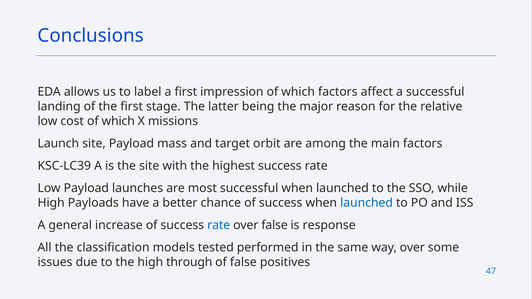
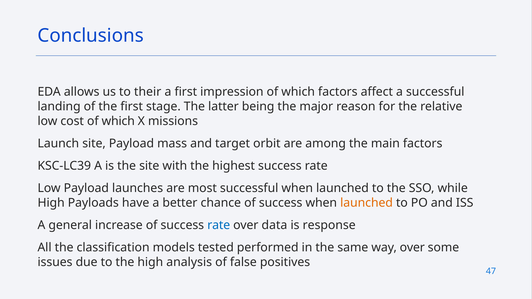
label: label -> their (148, 92)
launched colour: blue -> orange (367, 203)
over false: false -> data (274, 225)
through: through -> analysis (189, 262)
